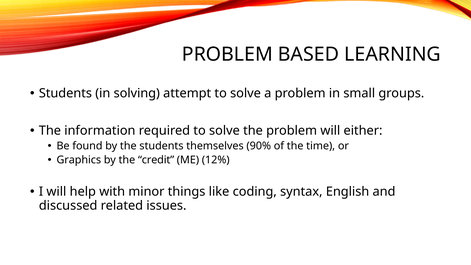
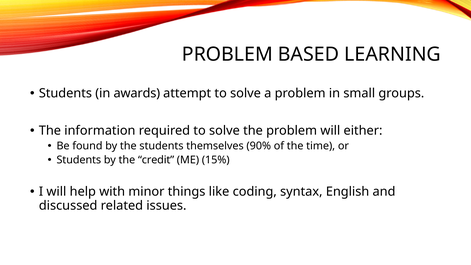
solving: solving -> awards (137, 93)
Graphics: Graphics -> Students (79, 160)
12%: 12% -> 15% (216, 160)
